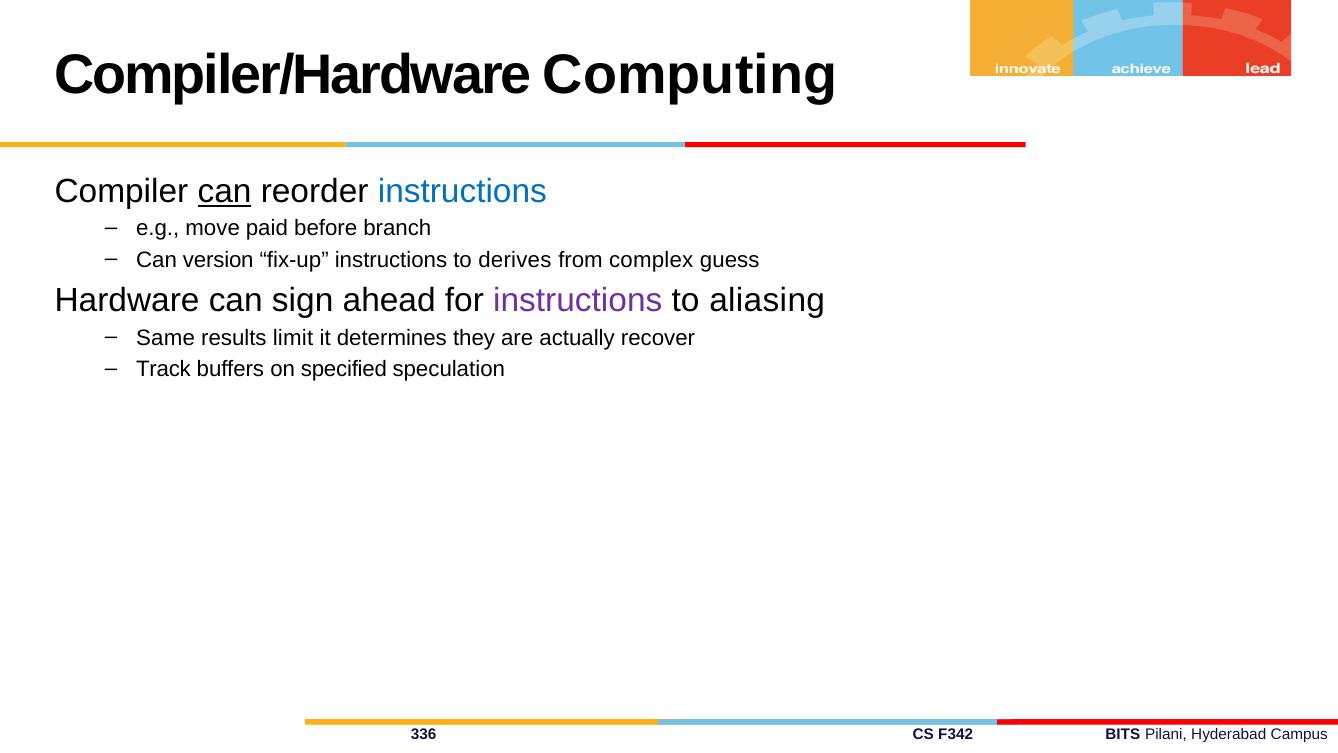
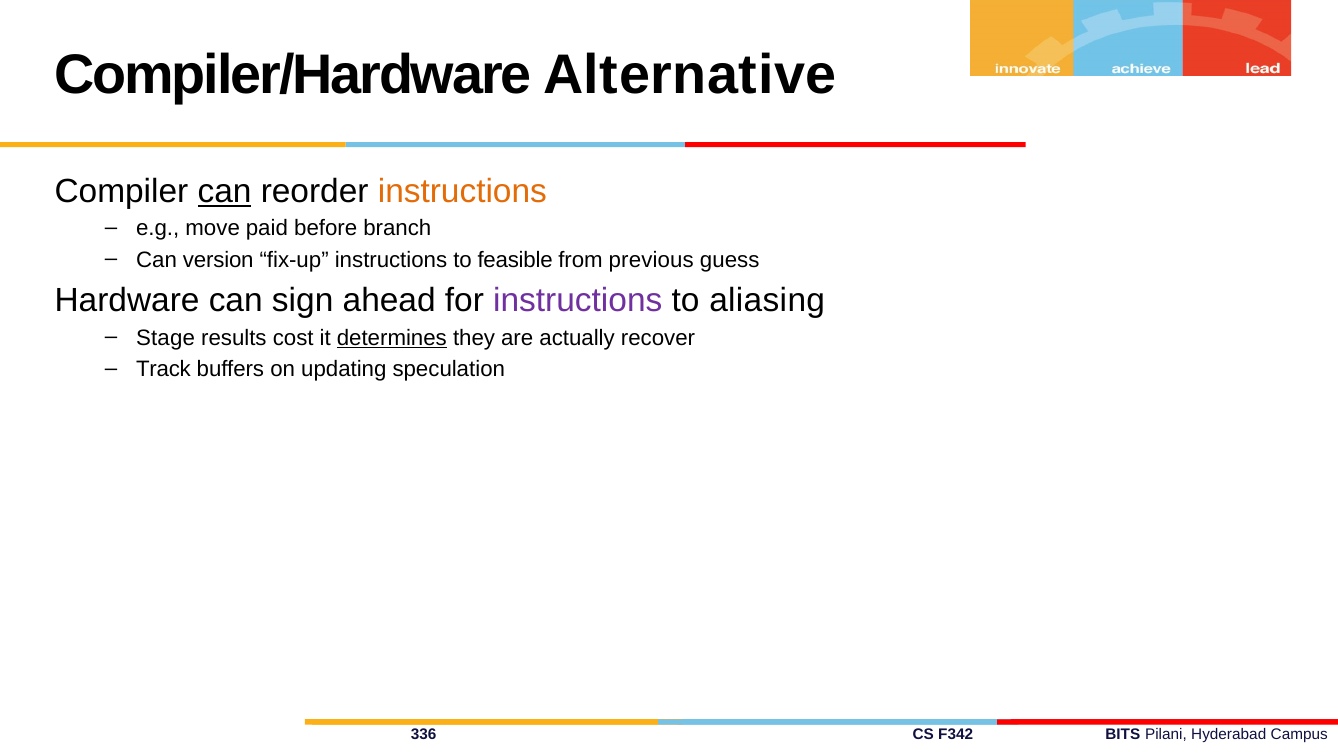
Computing: Computing -> Alternative (690, 75)
instructions colour: blue -> orange (462, 191)
derives: derives -> feasible (515, 260)
complex: complex -> previous (651, 260)
Same: Same -> Stage (166, 338)
limit: limit -> cost (293, 338)
determines underline: none -> present (392, 338)
specified: specified -> updating (344, 369)
